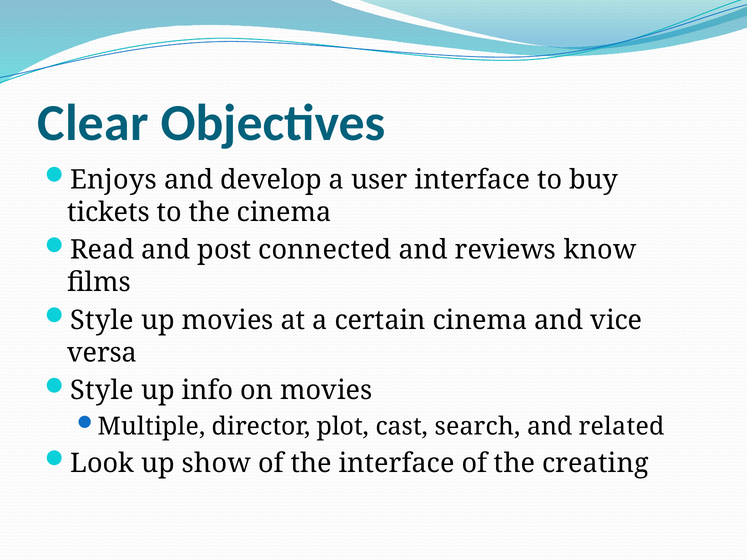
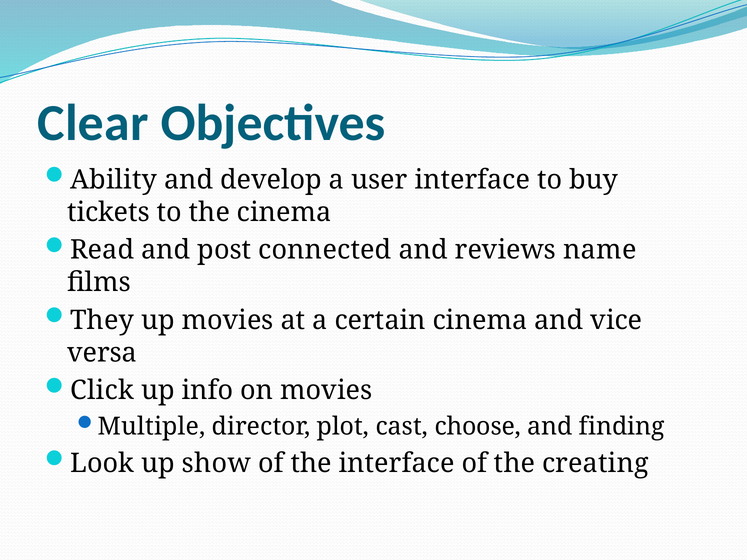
Enjoys: Enjoys -> Ability (114, 180)
know: know -> name (600, 250)
Style: Style -> They (102, 320)
Style: Style -> Click (102, 391)
search: search -> choose (478, 427)
related: related -> finding (622, 427)
